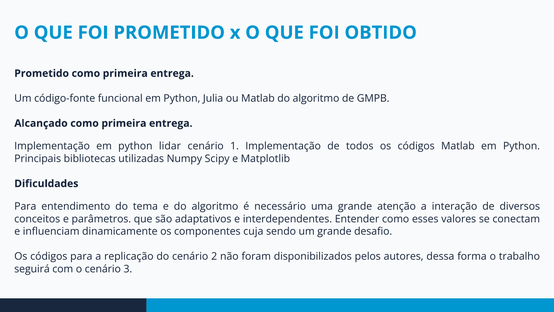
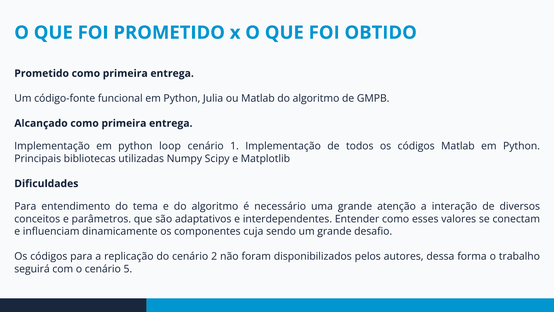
lidar: lidar -> loop (170, 146)
3: 3 -> 5 (128, 269)
